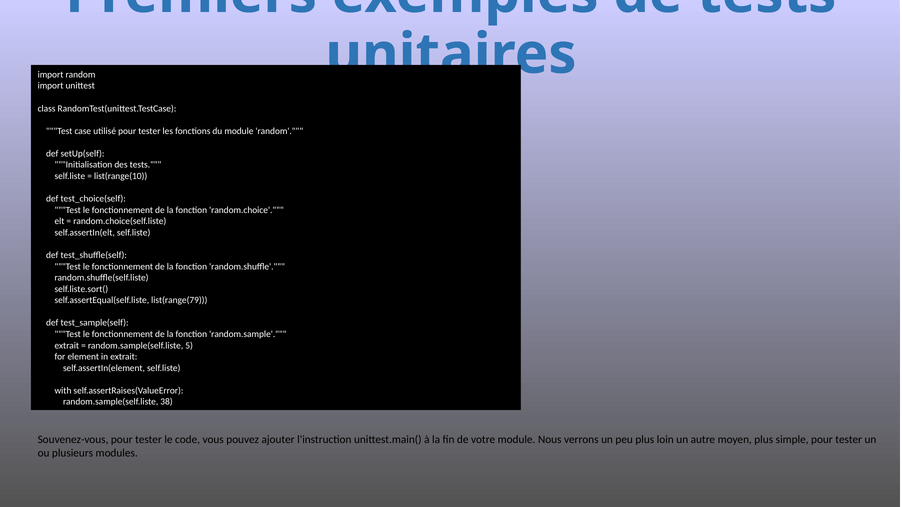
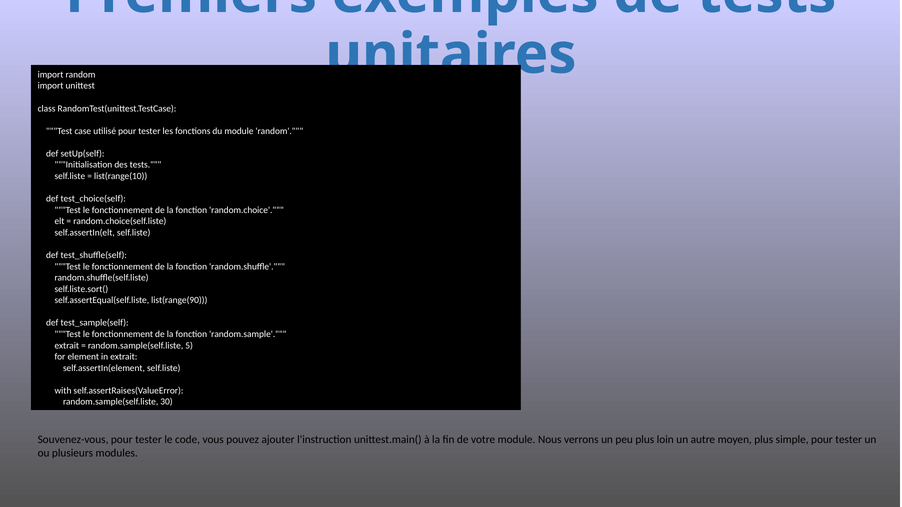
list(range(79: list(range(79 -> list(range(90 (179, 300)
38: 38 -> 30 (166, 402)
